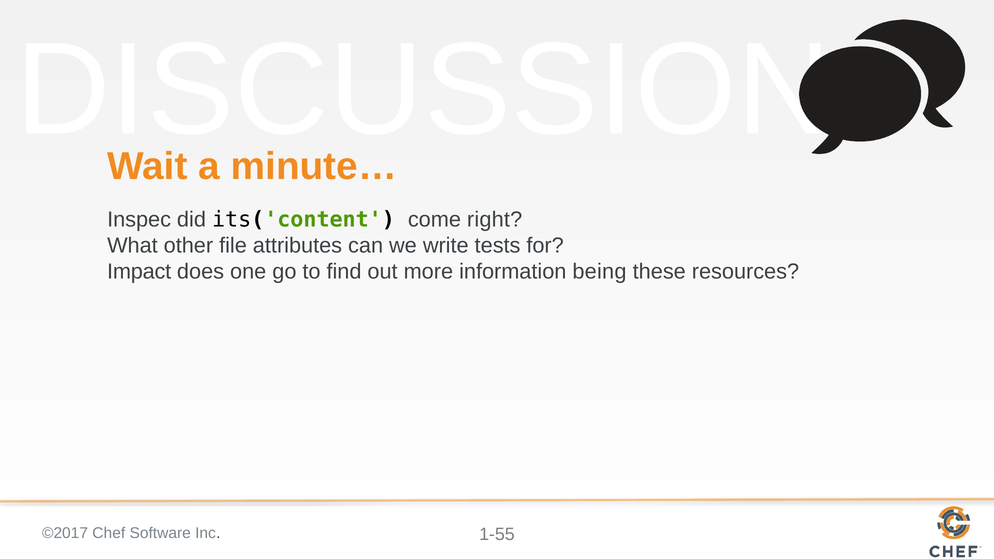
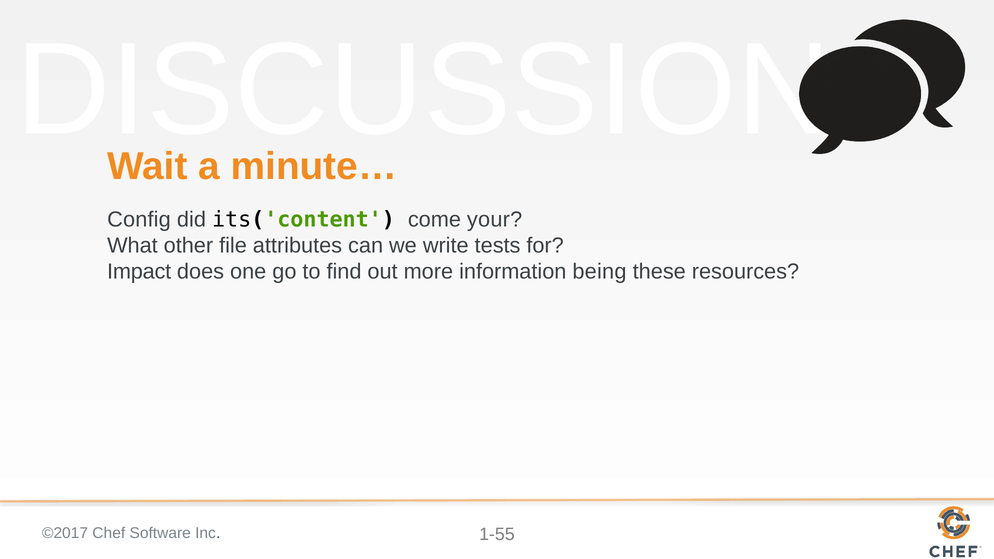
Inspec: Inspec -> Config (139, 220)
right: right -> your (495, 220)
